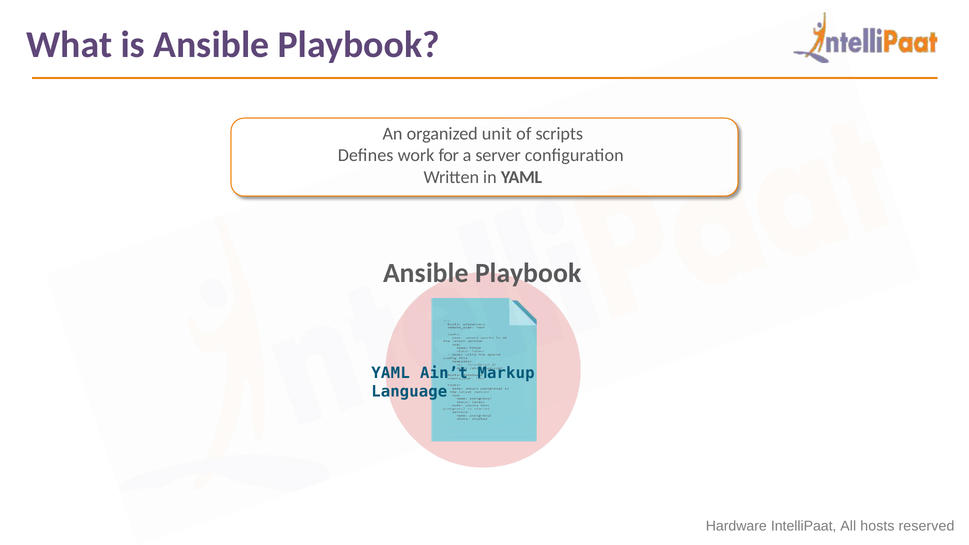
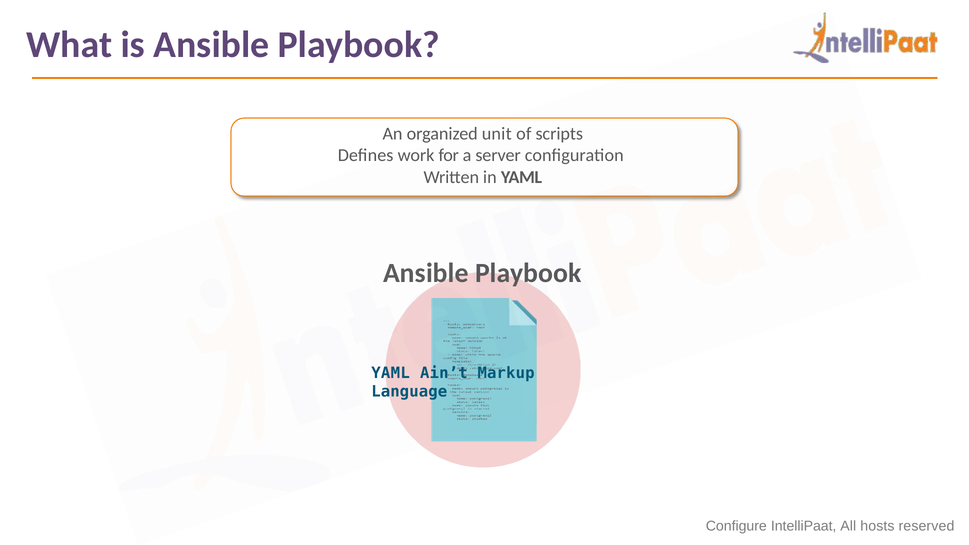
Hardware: Hardware -> Configure (736, 526)
